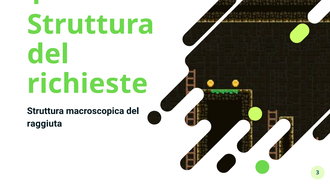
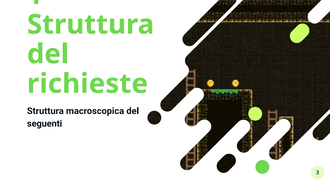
raggiuta: raggiuta -> seguenti (45, 124)
